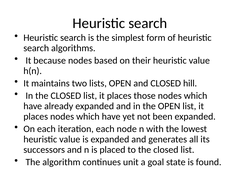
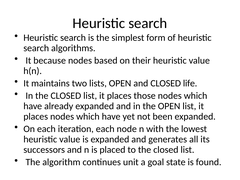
hill: hill -> life (190, 83)
